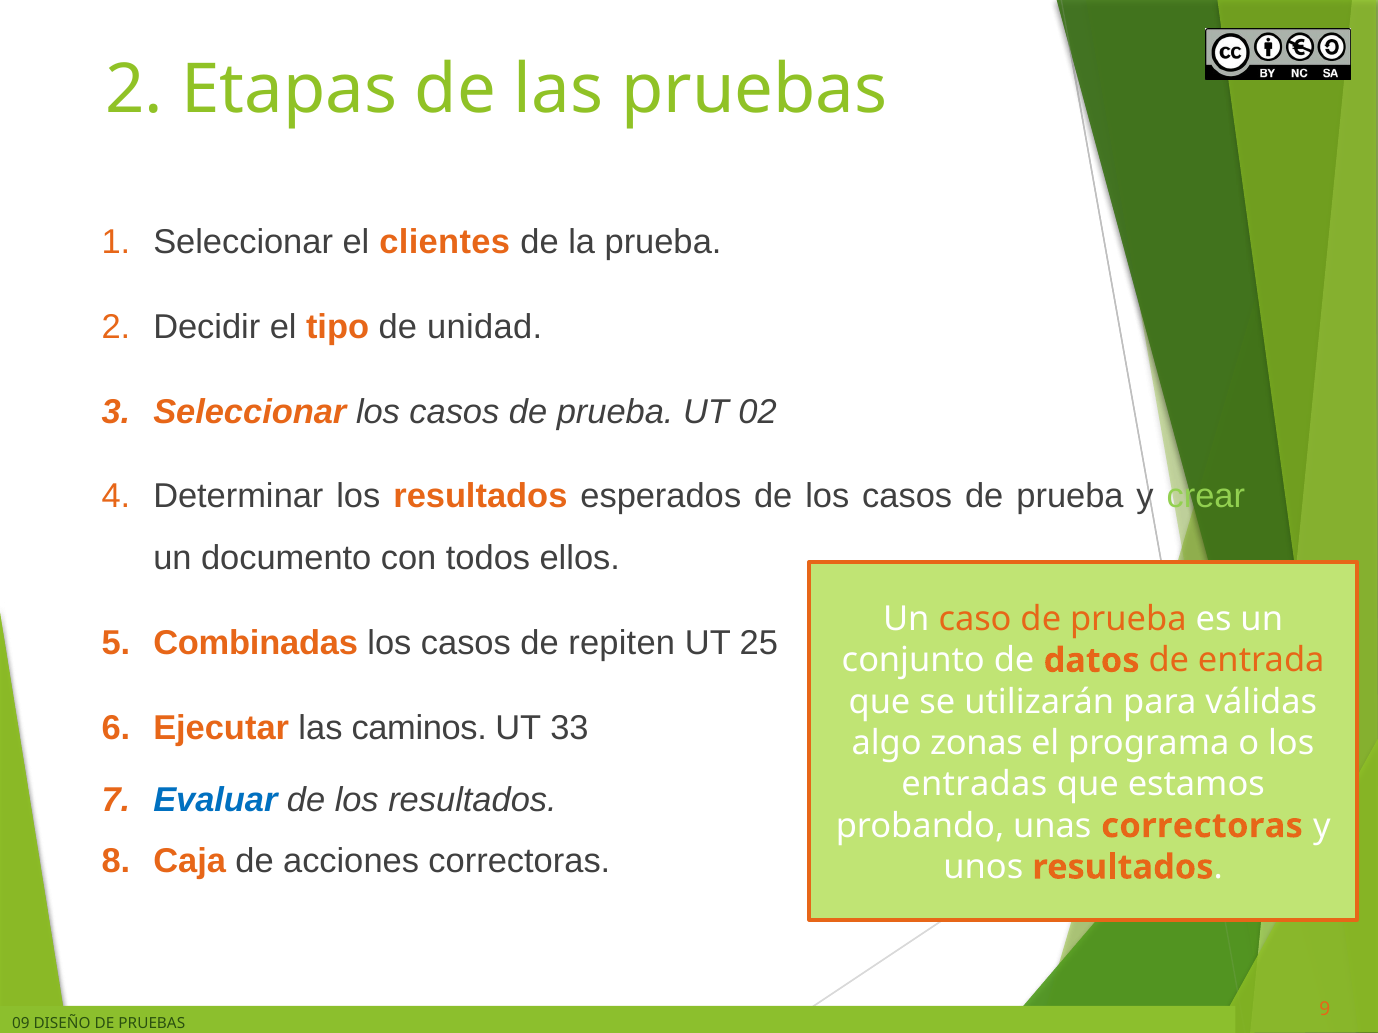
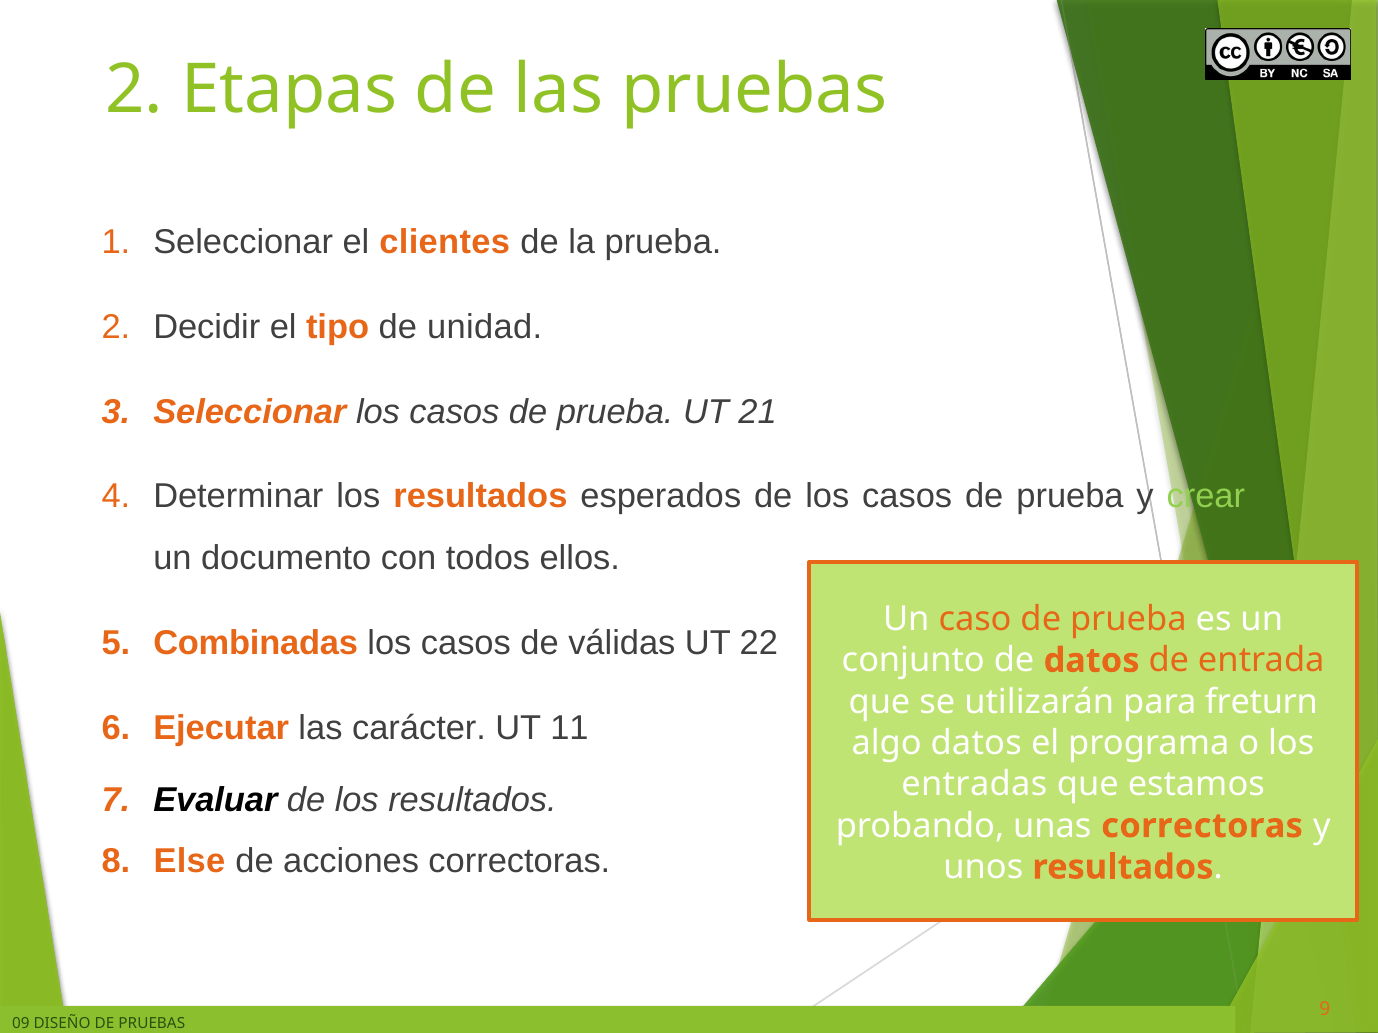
02: 02 -> 21 (758, 412)
repiten: repiten -> válidas (622, 644)
25: 25 -> 22 (759, 644)
válidas: válidas -> freturn (1262, 702)
caminos: caminos -> carácter (419, 729)
33: 33 -> 11 (569, 729)
algo zonas: zonas -> datos (976, 744)
Evaluar colour: blue -> black (215, 801)
Caja: Caja -> Else (189, 861)
